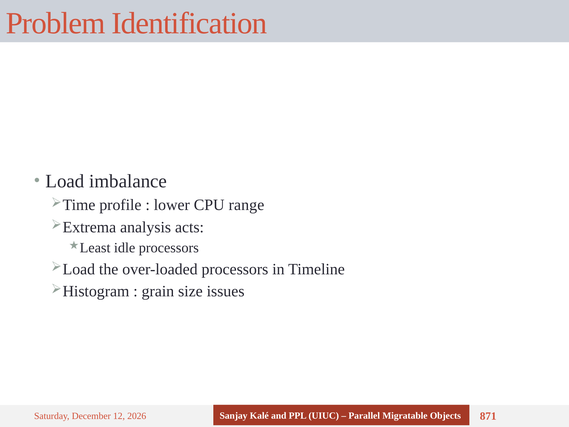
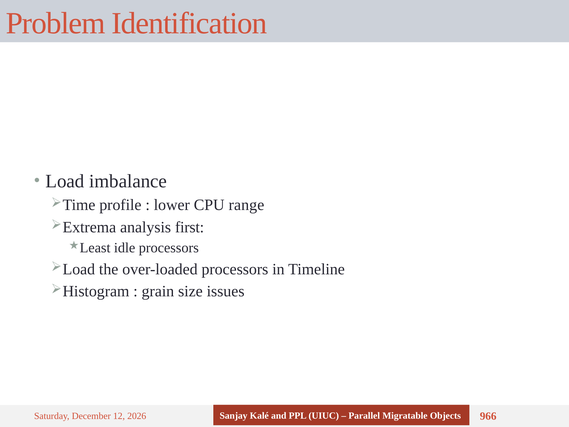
acts: acts -> first (190, 227)
871: 871 -> 966 (488, 416)
